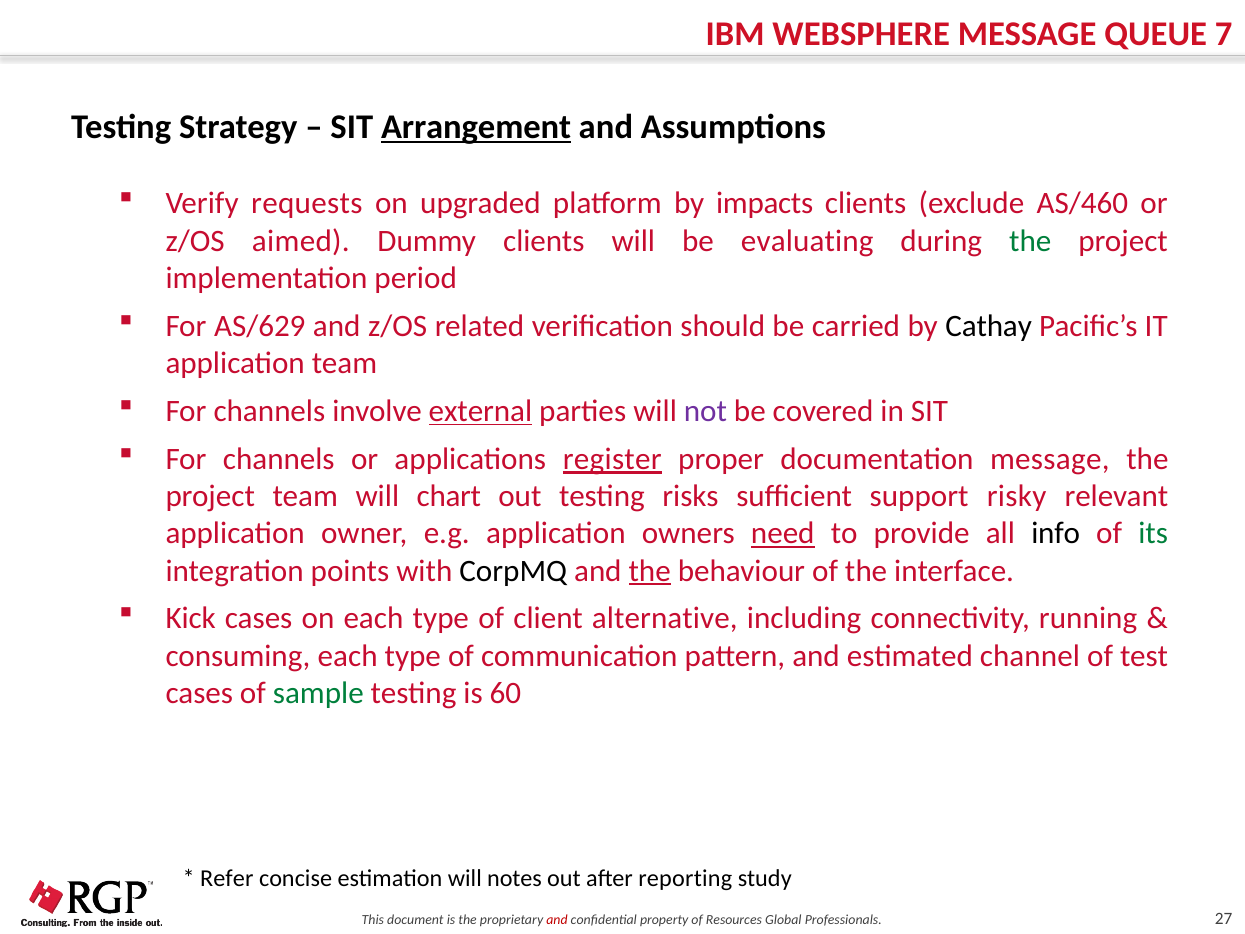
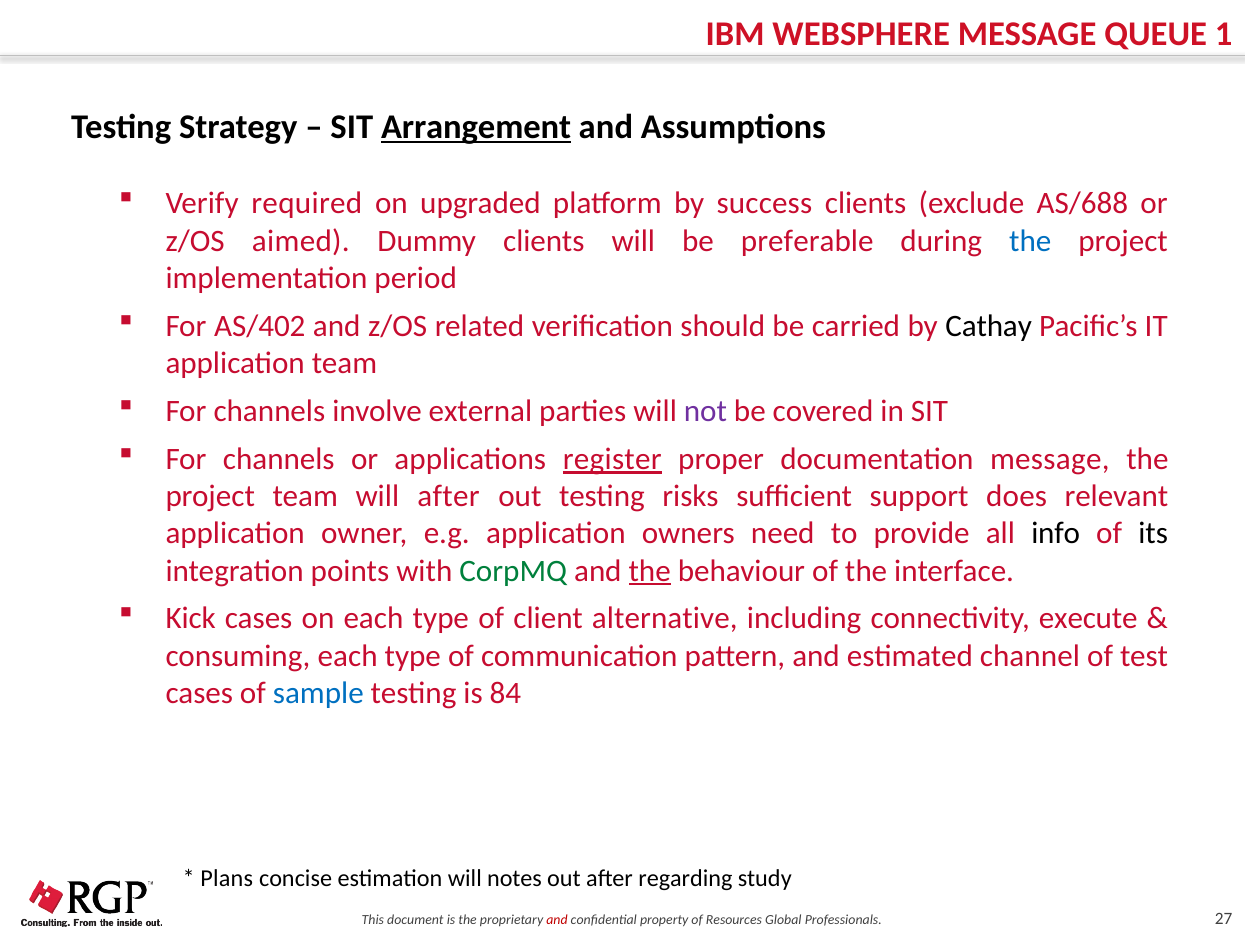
7: 7 -> 1 (1224, 35)
requests: requests -> required (307, 203)
impacts: impacts -> success (764, 203)
AS/460: AS/460 -> AS/688 (1082, 203)
evaluating: evaluating -> preferable (807, 241)
the colour: green -> blue (1030, 241)
AS/629: AS/629 -> AS/402 (260, 326)
external underline: present -> none (480, 411)
will chart: chart -> after (449, 496)
risky: risky -> does (1017, 496)
need underline: present -> none (783, 533)
its colour: green -> black (1153, 533)
CorpMQ colour: black -> green (513, 571)
running: running -> execute (1088, 619)
sample colour: green -> blue (318, 693)
60: 60 -> 84 (505, 693)
Refer: Refer -> Plans (227, 878)
reporting: reporting -> regarding (685, 878)
